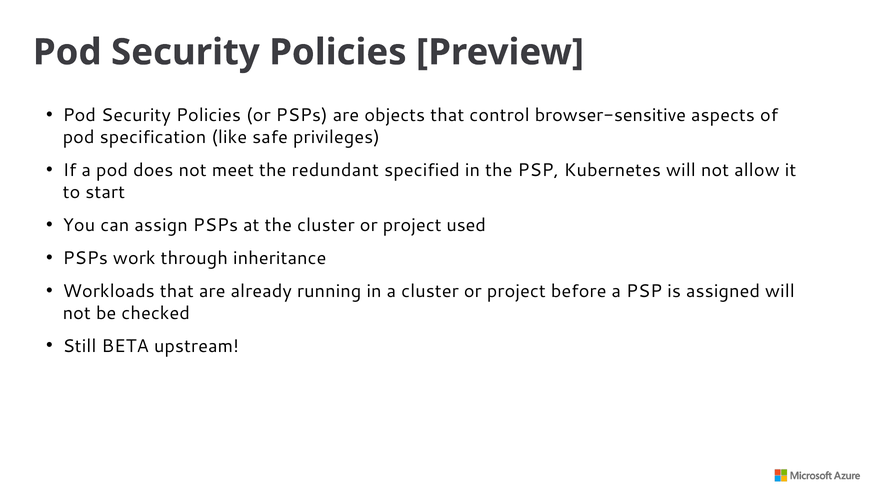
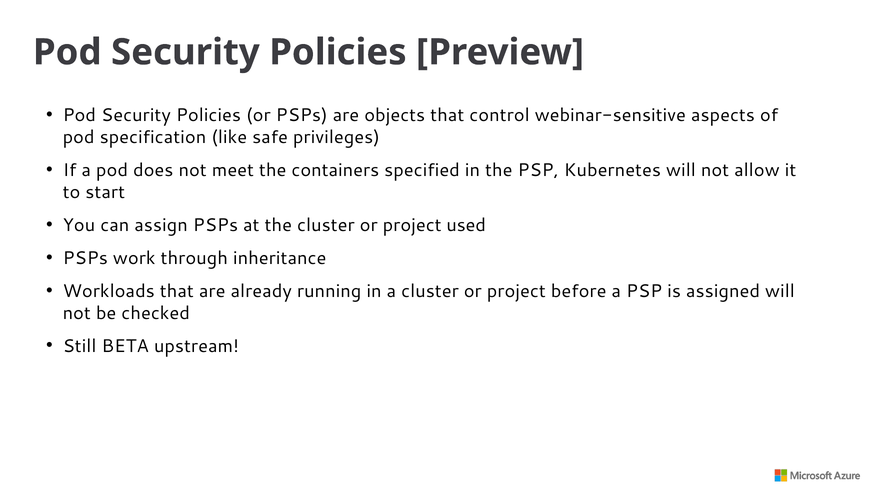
browser-sensitive: browser-sensitive -> webinar-sensitive (610, 116)
redundant: redundant -> containers (335, 170)
